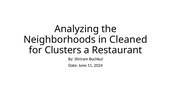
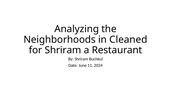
for Clusters: Clusters -> Shriram (63, 50)
